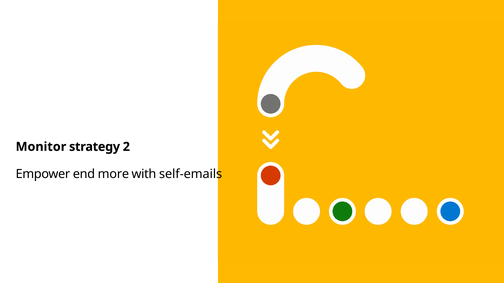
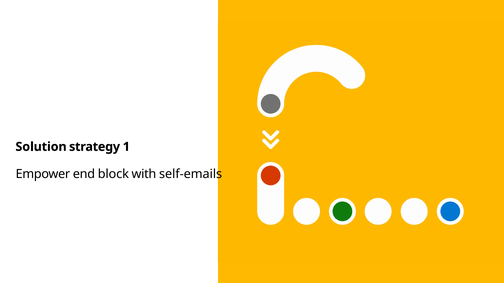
Monitor: Monitor -> Solution (41, 147)
2: 2 -> 1 (126, 147)
more: more -> block (113, 174)
